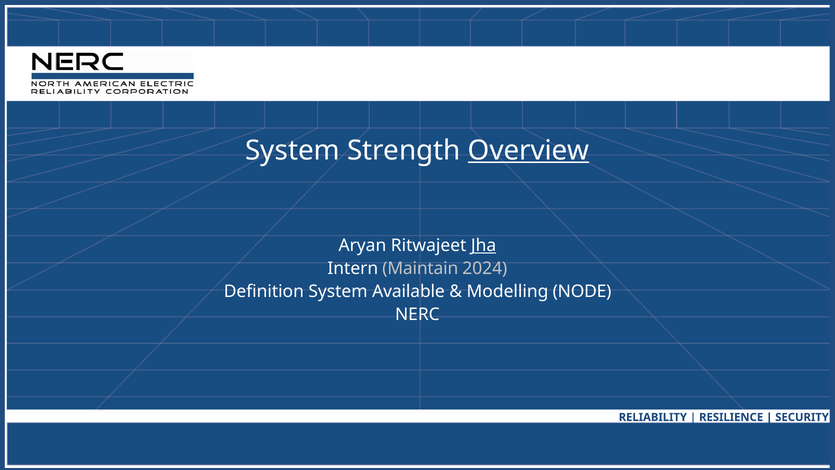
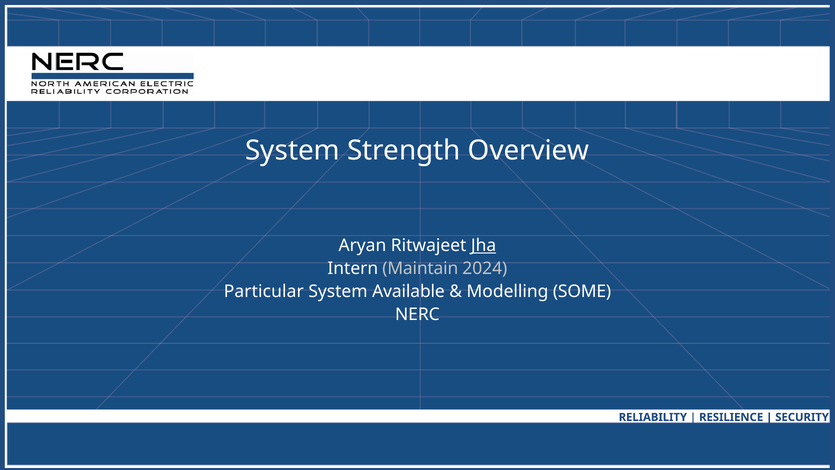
Overview underline: present -> none (529, 150)
Definition: Definition -> Particular (264, 291)
NODE: NODE -> SOME (582, 291)
